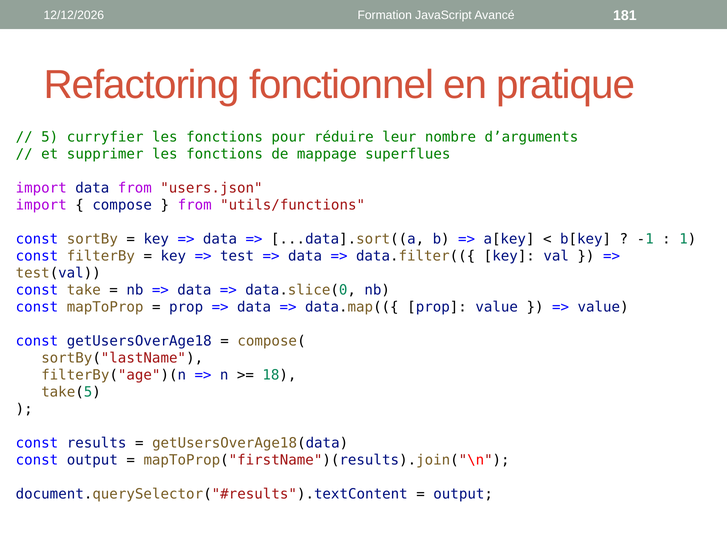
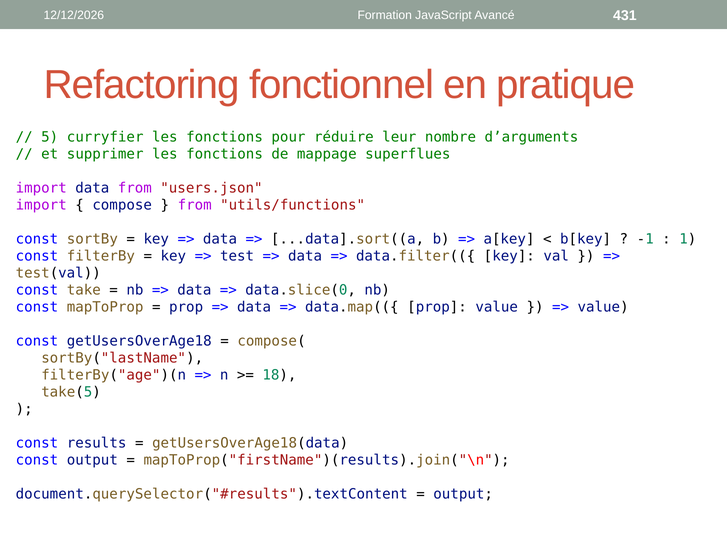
181: 181 -> 431 (625, 16)
